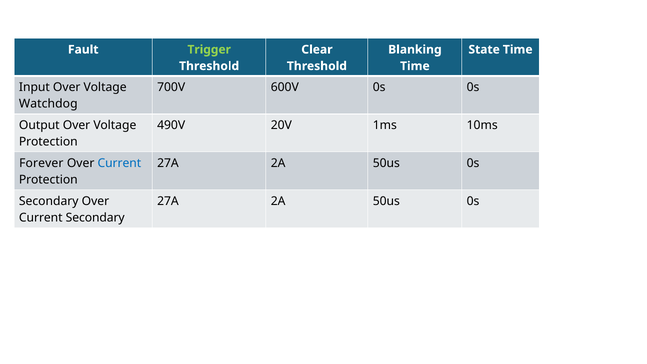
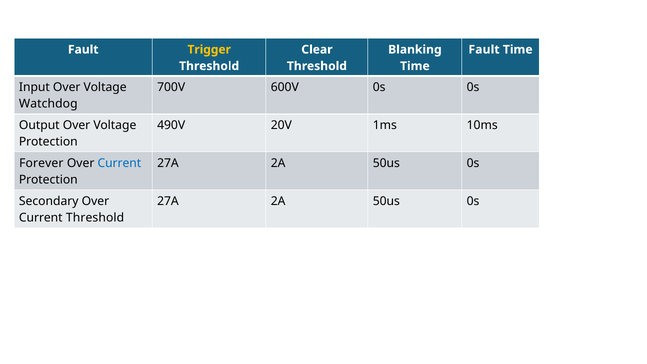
Trigger colour: light green -> yellow (209, 50)
State: State -> Fault (484, 50)
Current Secondary: Secondary -> Threshold (95, 218)
